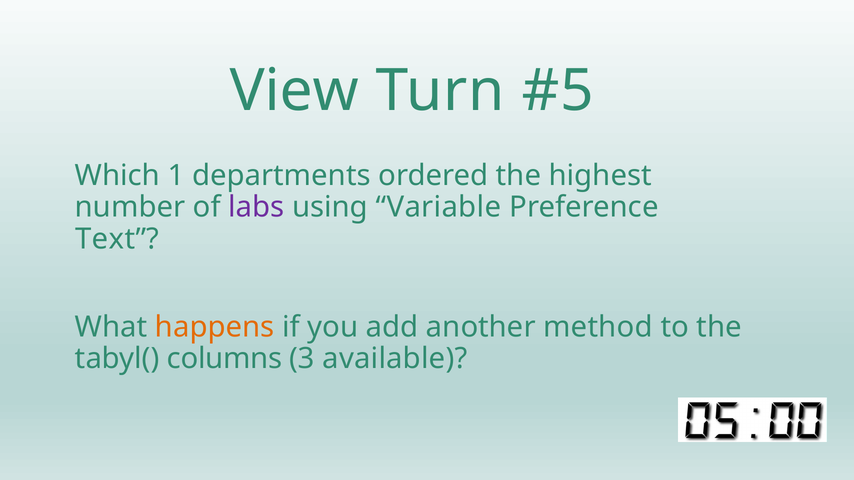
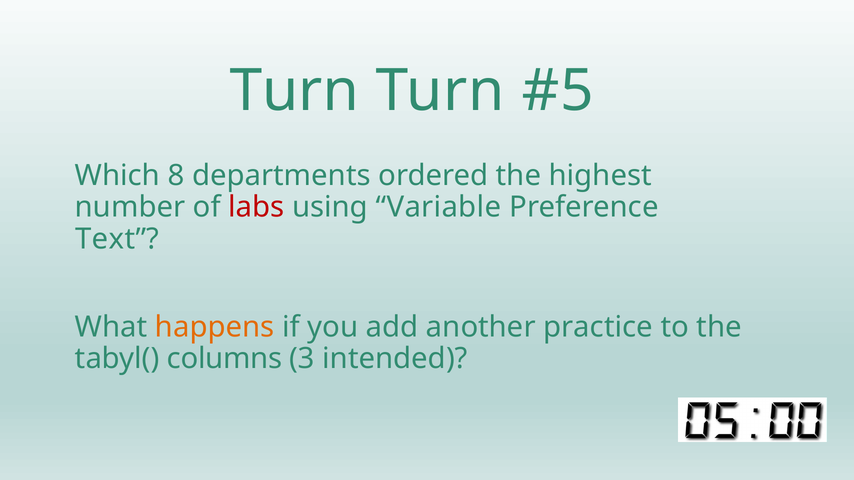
View: View -> Turn (294, 91)
1: 1 -> 8 (176, 176)
labs colour: purple -> red (256, 207)
method: method -> practice (598, 327)
available: available -> intended (395, 359)
